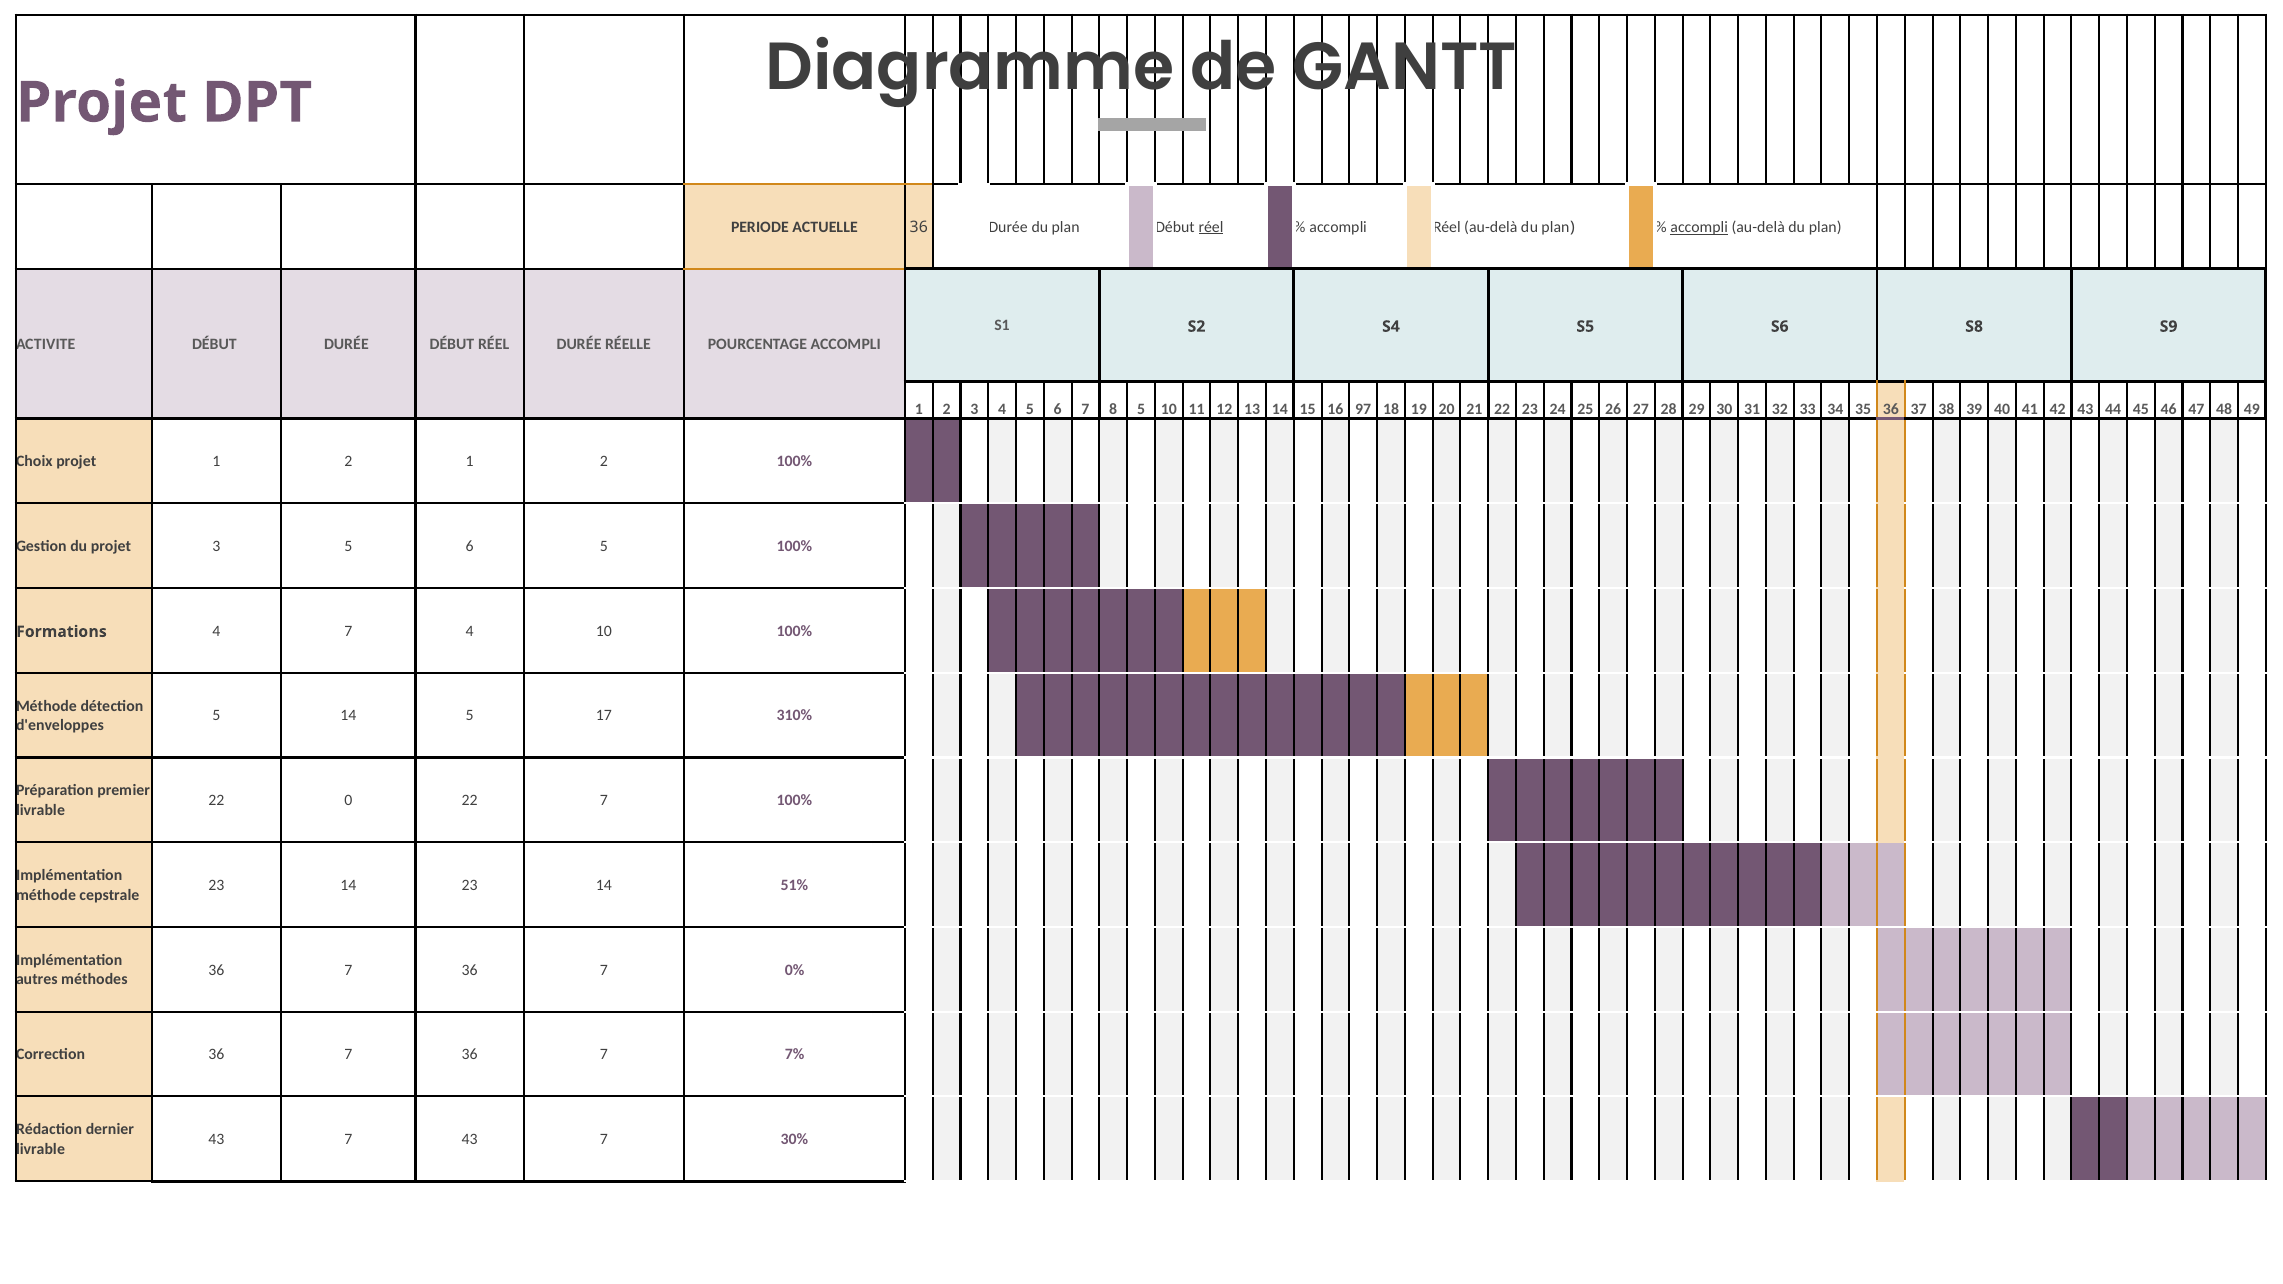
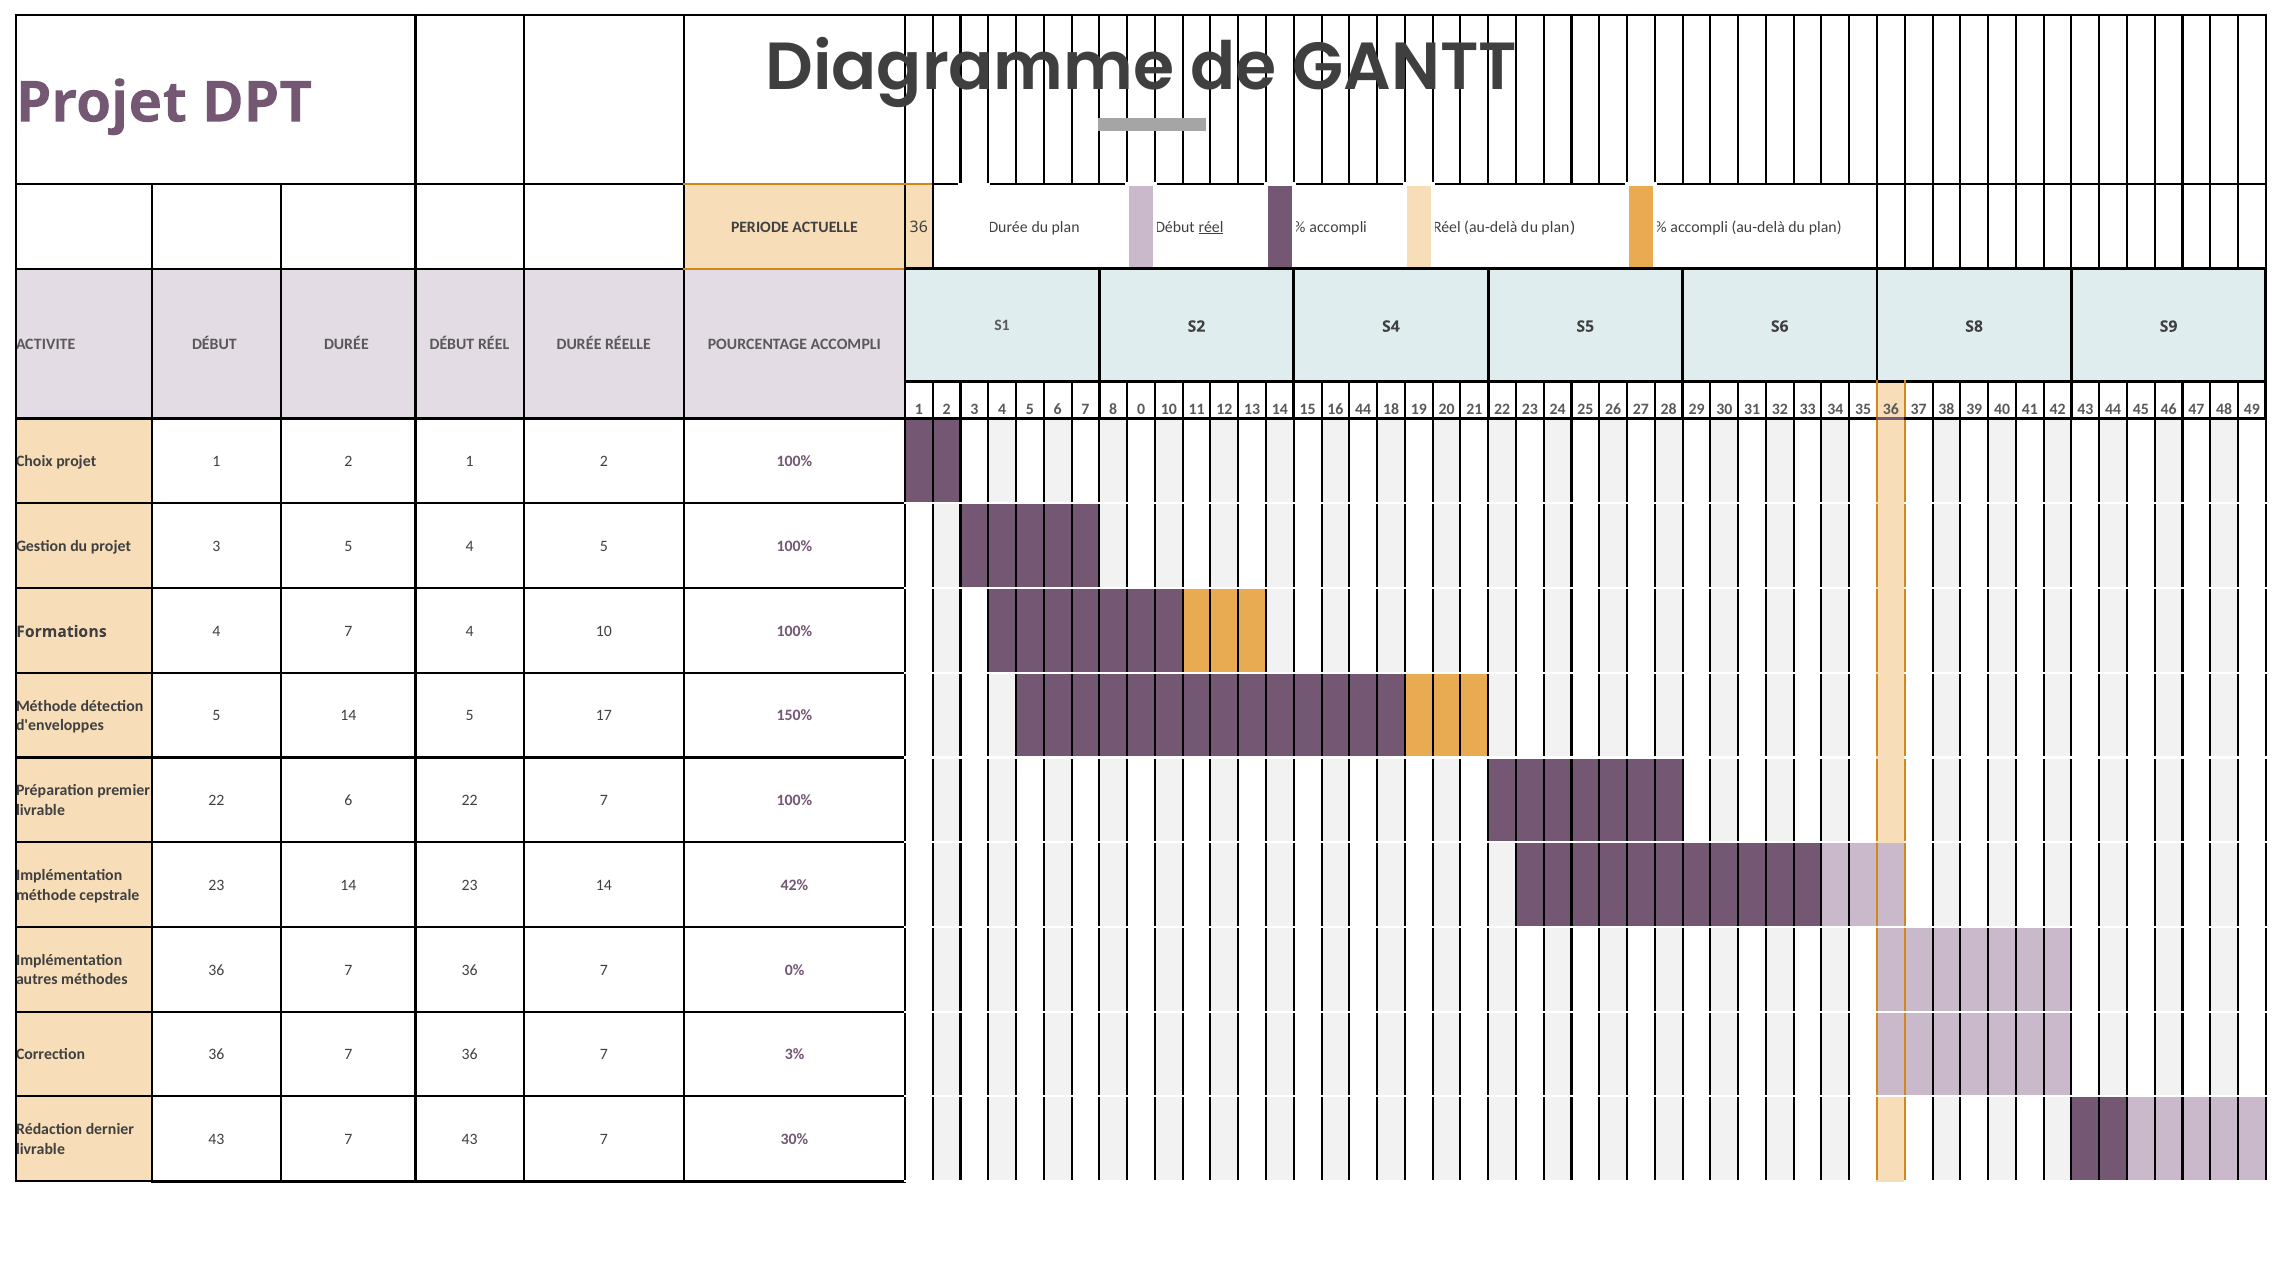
accompli underline: present -> none (1699, 228)
8 5: 5 -> 0 (1141, 409)
16 97: 97 -> 44 (1363, 409)
3 5 6: 6 -> 4 (470, 546)
310%: 310% -> 150% (794, 716)
22 0: 0 -> 6 (348, 800)
51%: 51% -> 42% (794, 885)
7%: 7% -> 3% (795, 1055)
